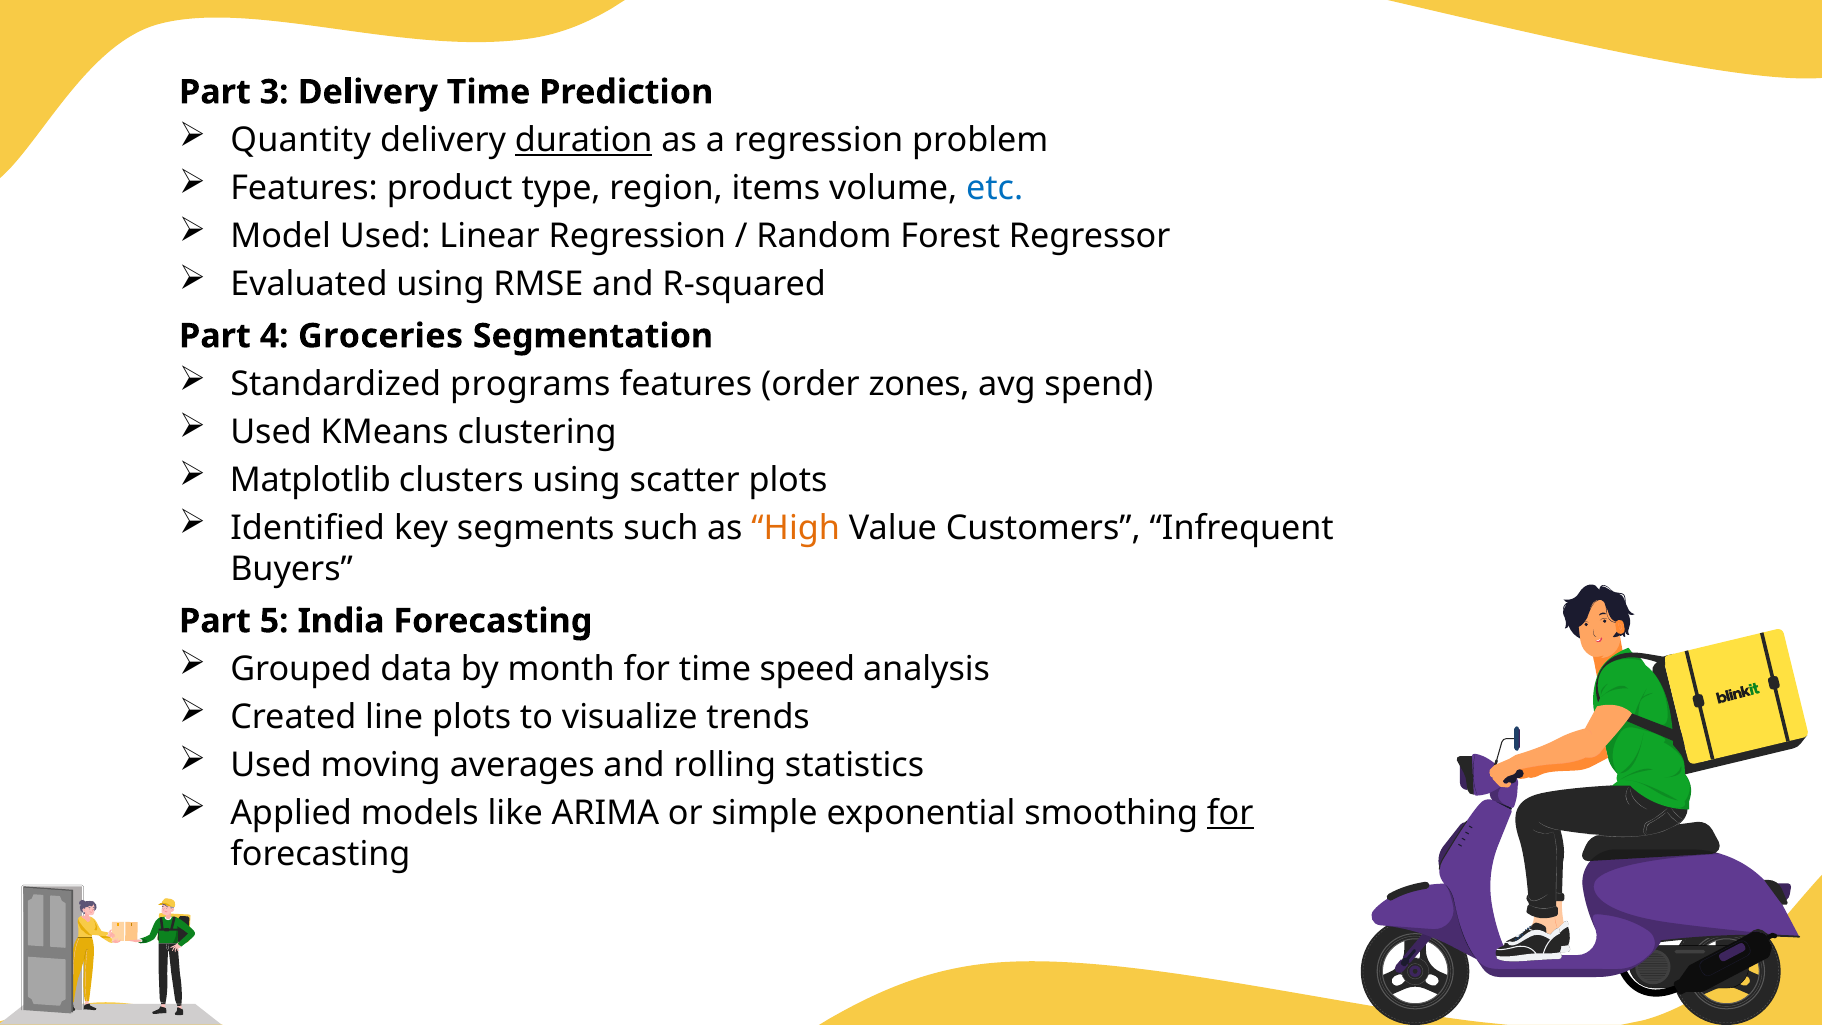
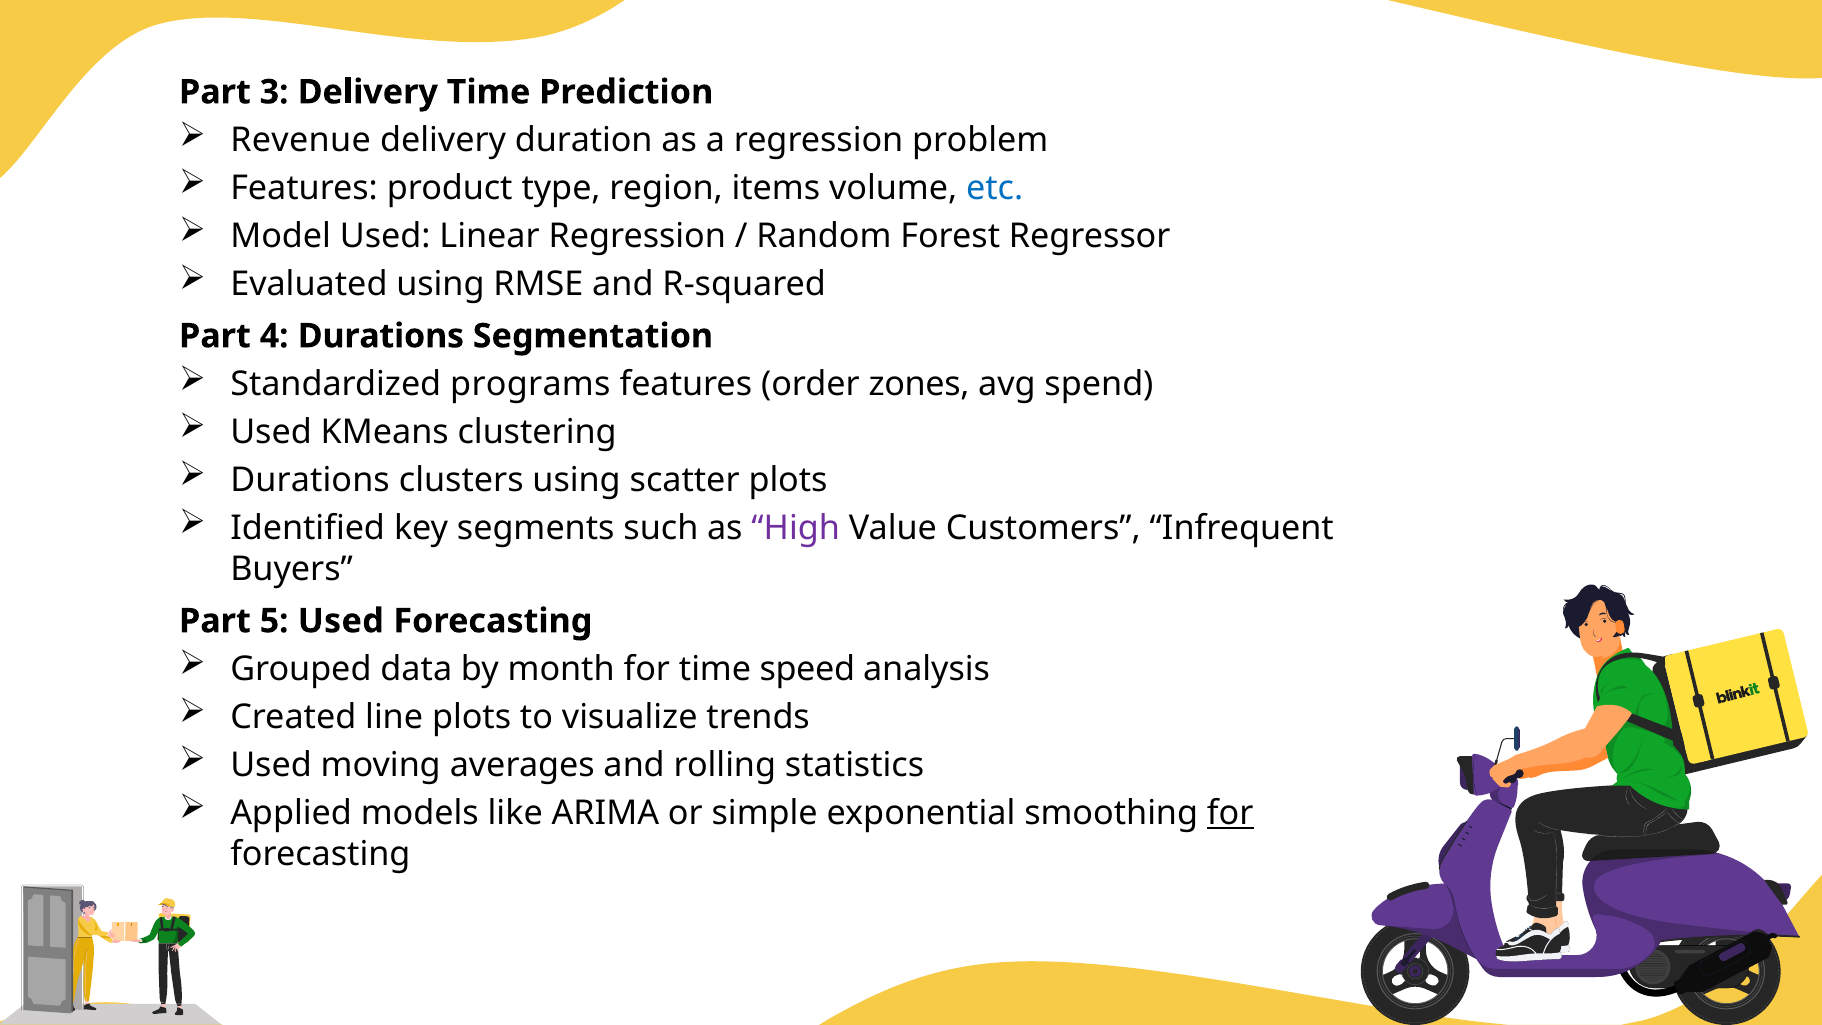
Quantity: Quantity -> Revenue (301, 140)
duration underline: present -> none (584, 140)
4 Groceries: Groceries -> Durations (381, 336)
Matplotlib: Matplotlib -> Durations (310, 480)
High colour: orange -> purple (796, 528)
5 India: India -> Used (341, 621)
